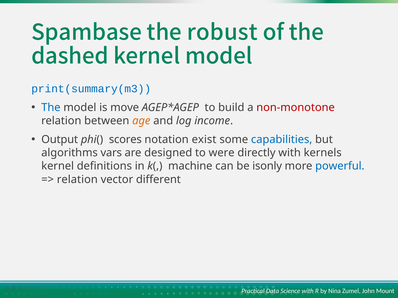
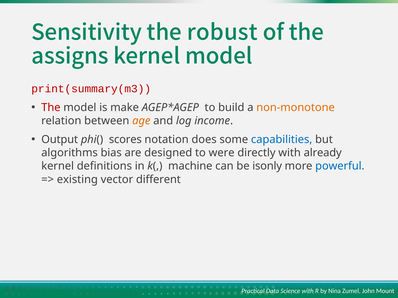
Spambase: Spambase -> Sensitivity (87, 33)
dashed: dashed -> assigns (70, 57)
print(summary(m3 colour: blue -> red (91, 89)
The colour: blue -> red (51, 108)
move: move -> make (125, 108)
non-monotone colour: red -> orange (296, 108)
exist: exist -> does (204, 140)
vars: vars -> bias (111, 153)
kernels: kernels -> already (323, 153)
relation: relation -> existing (77, 180)
